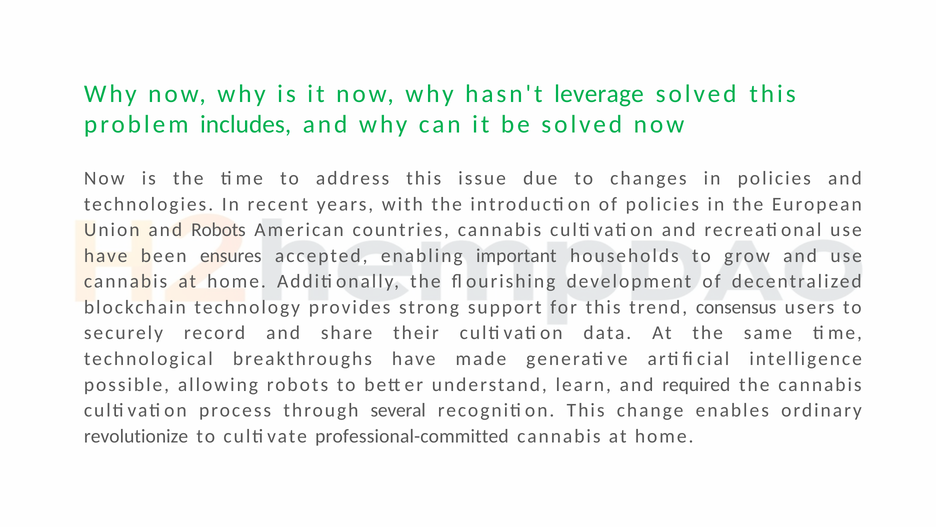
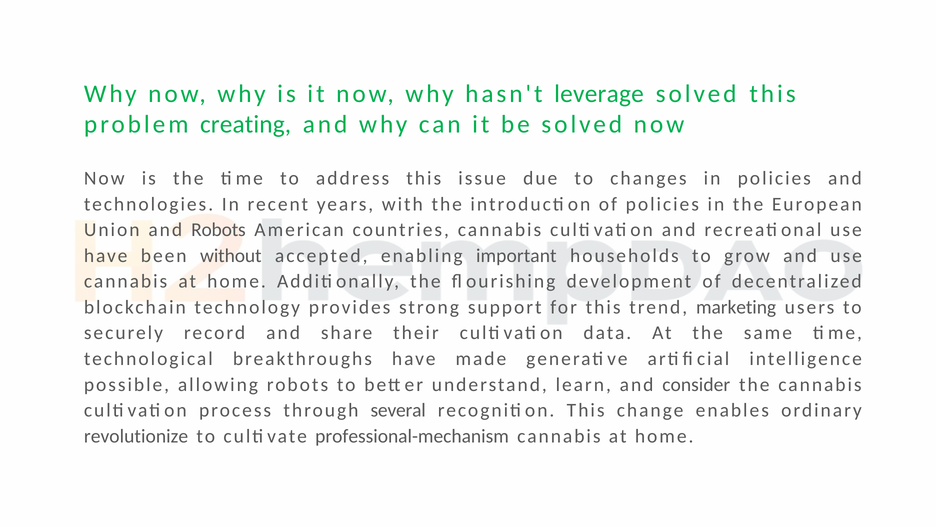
includes: includes -> creating (246, 124)
ensures: ensures -> without (231, 256)
consensus: consensus -> marketing (736, 307)
required: required -> consider (696, 384)
professional-committed: professional-committed -> professional-mechanism (412, 436)
